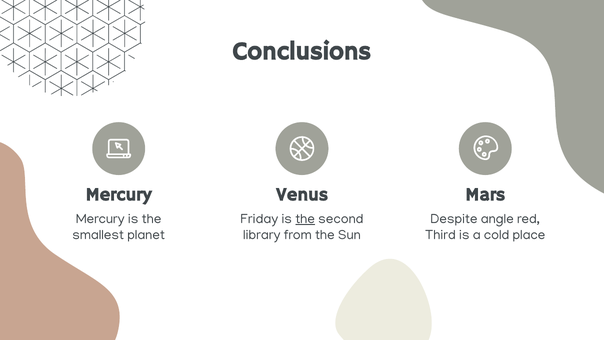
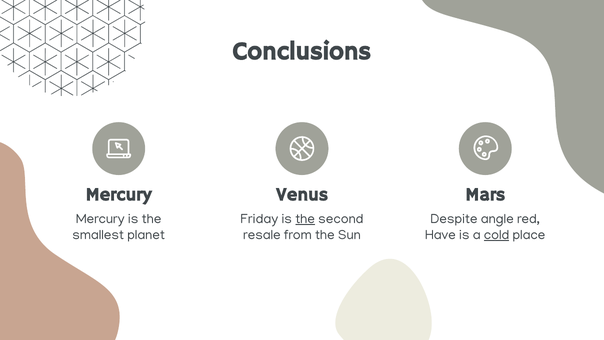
library: library -> resale (262, 235)
Third: Third -> Have (440, 235)
cold underline: none -> present (497, 235)
